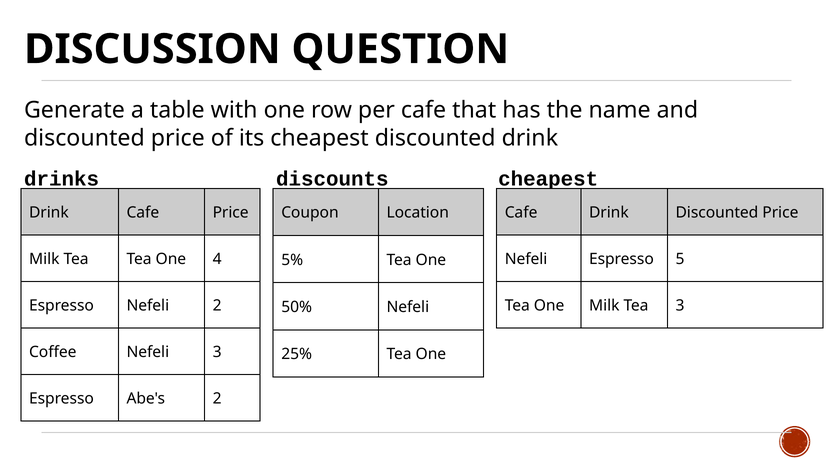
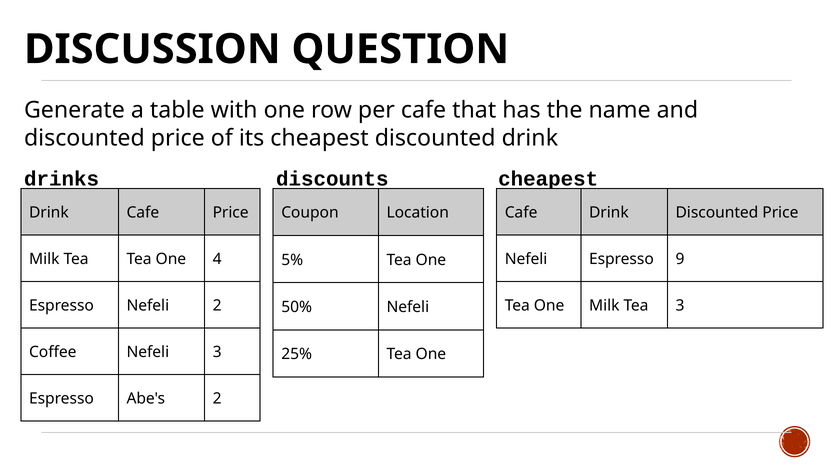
5: 5 -> 9 (680, 259)
